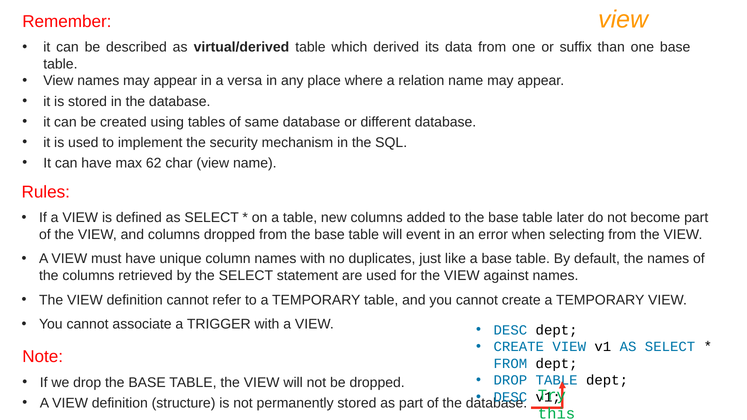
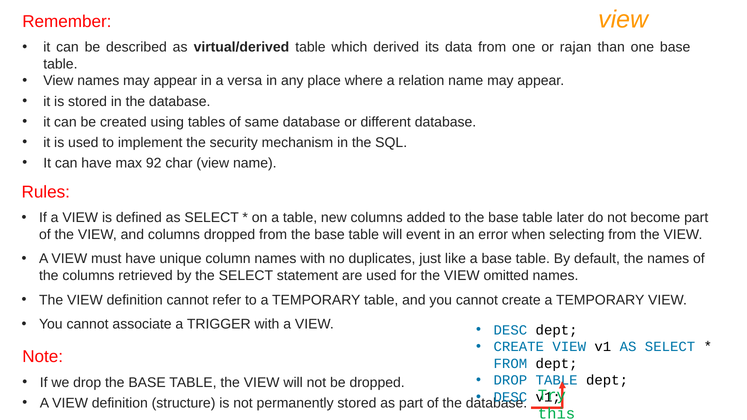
suffix: suffix -> rajan (576, 47)
62: 62 -> 92 (154, 163)
against: against -> omitted (506, 276)
